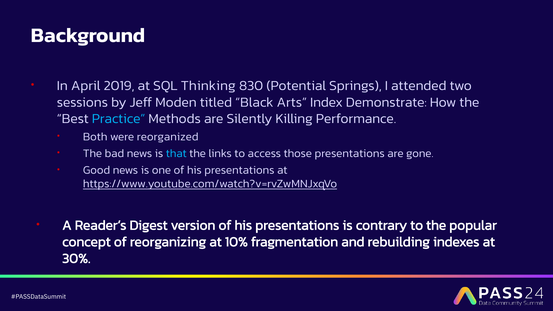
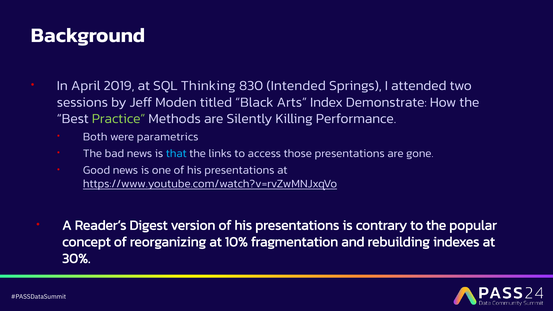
Potential: Potential -> Intended (296, 86)
Practice colour: light blue -> light green (119, 119)
reorganized: reorganized -> parametrics (168, 137)
